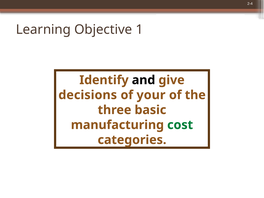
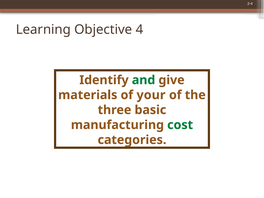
1: 1 -> 4 (139, 30)
and colour: black -> green (144, 80)
decisions: decisions -> materials (88, 95)
